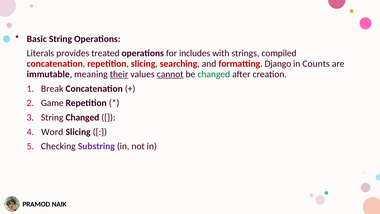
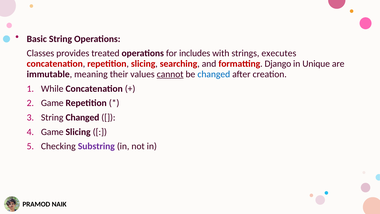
Literals: Literals -> Classes (40, 53)
compiled: compiled -> executes (279, 53)
Counts: Counts -> Unique (316, 64)
their underline: present -> none (119, 74)
changed colour: green -> blue (214, 74)
Break: Break -> While (52, 89)
Word: Word -> Game (52, 132)
